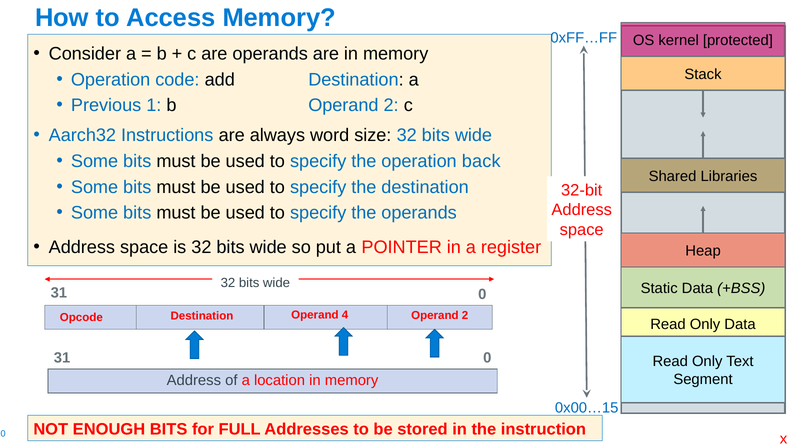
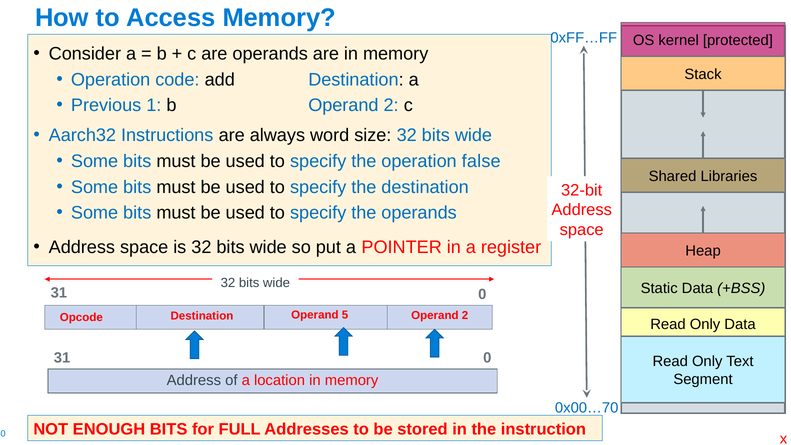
back: back -> false (481, 161)
4: 4 -> 5 (345, 315)
0x00…15: 0x00…15 -> 0x00…70 (587, 408)
